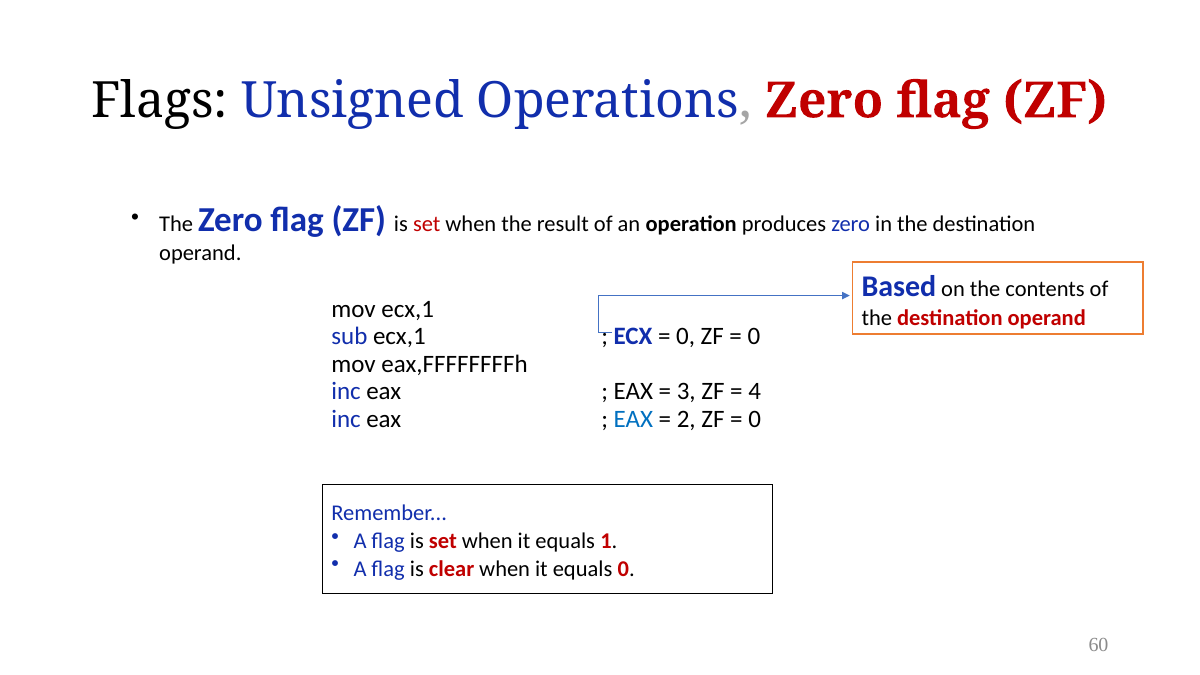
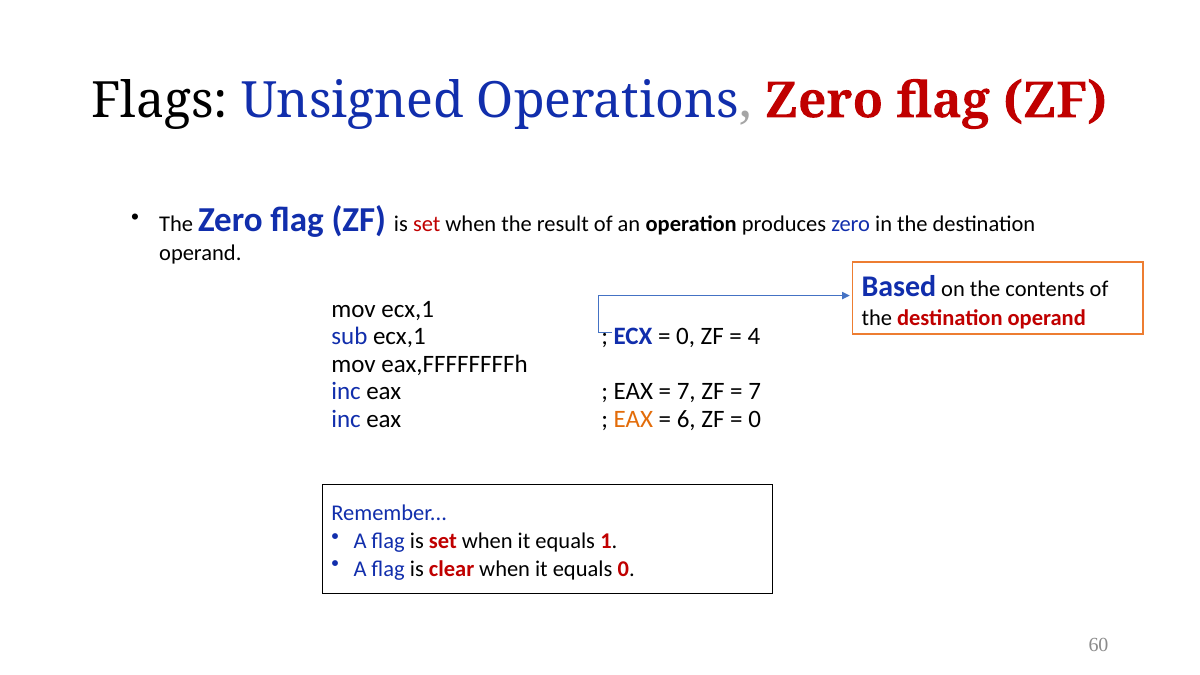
0: 0 -> 4 (754, 336)
3: 3 -> 7 (686, 391)
4: 4 -> 7 (755, 391)
EAX colour: blue -> orange (633, 419)
2: 2 -> 6 (686, 419)
